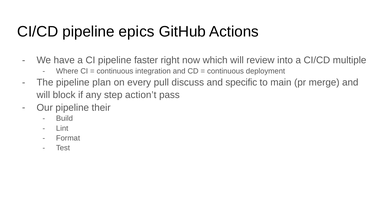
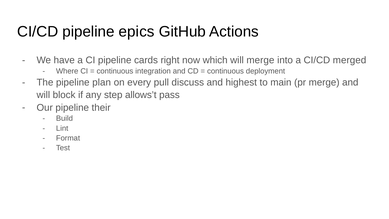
faster: faster -> cards (146, 60)
will review: review -> merge (260, 60)
multiple: multiple -> merged (350, 60)
specific: specific -> highest (241, 82)
action’t: action’t -> allows’t (141, 95)
